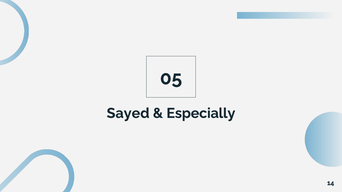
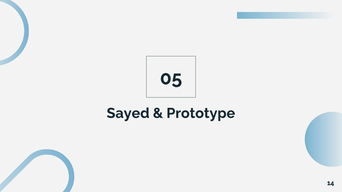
Especially: Especially -> Prototype (201, 113)
